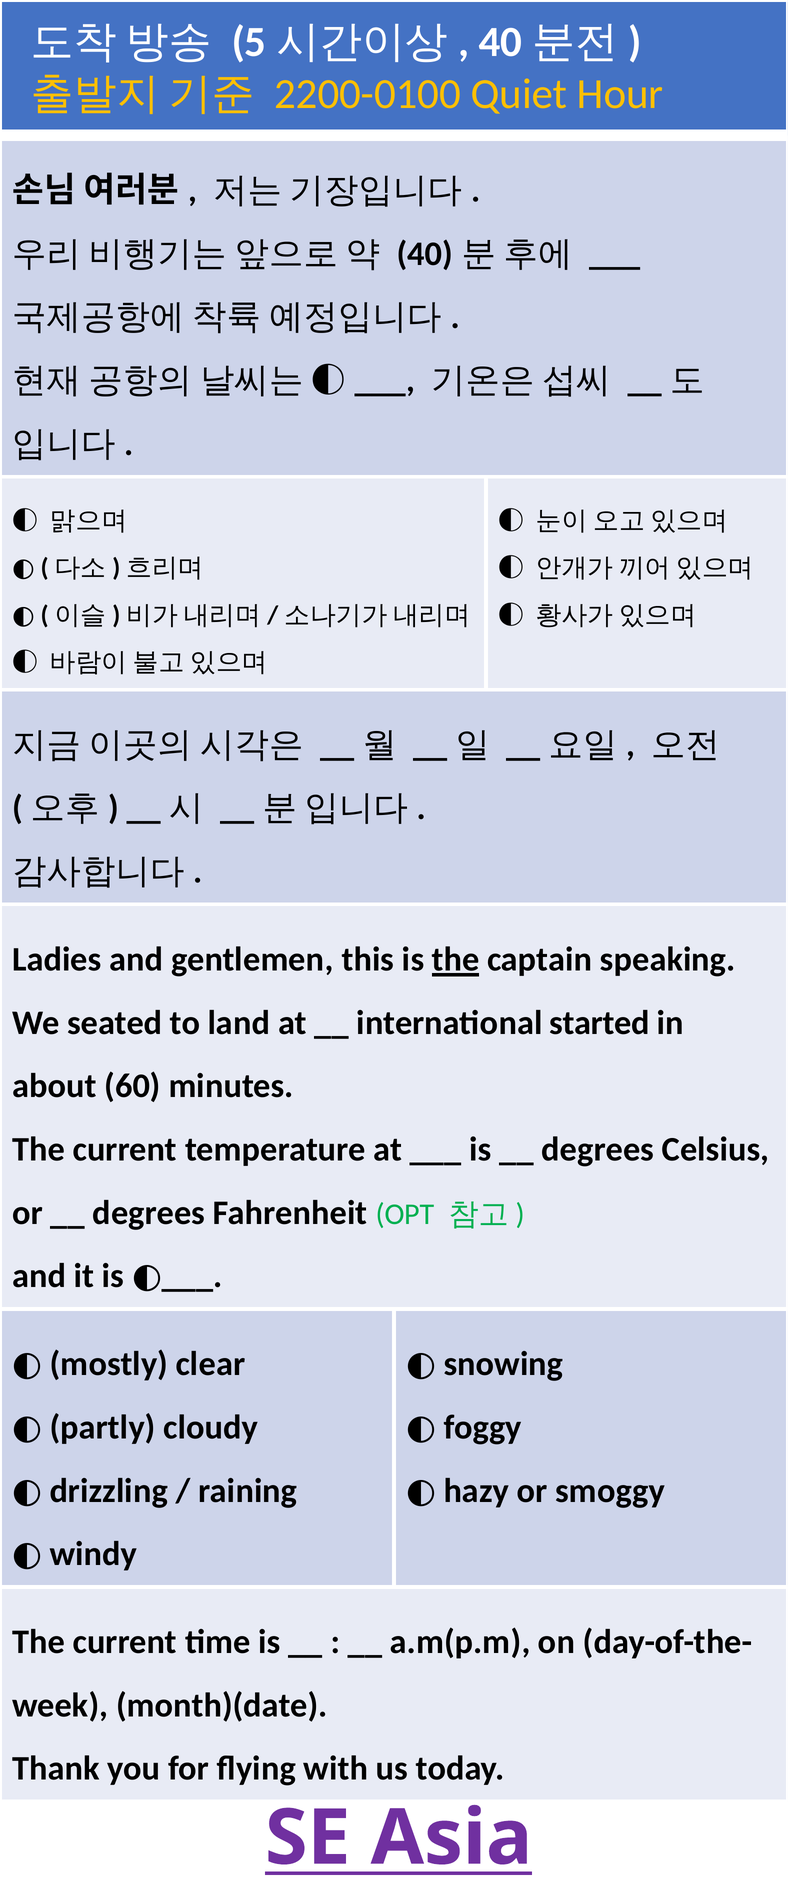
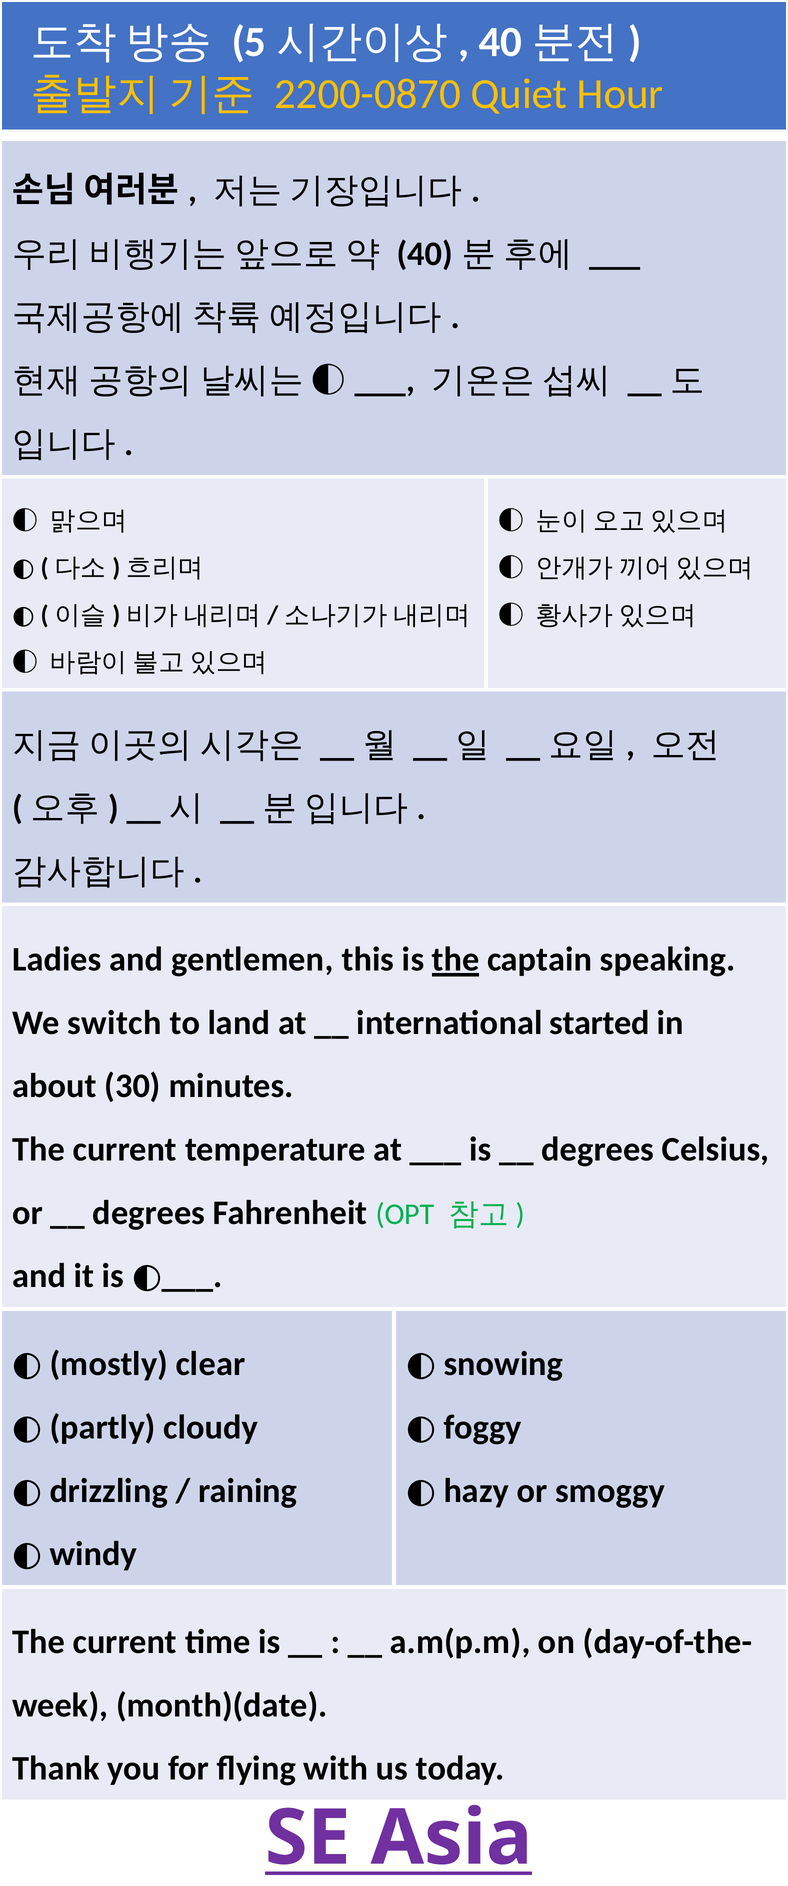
2200-0100: 2200-0100 -> 2200-0870 (368, 94)
seated: seated -> switch (115, 1022)
60: 60 -> 30 (132, 1086)
